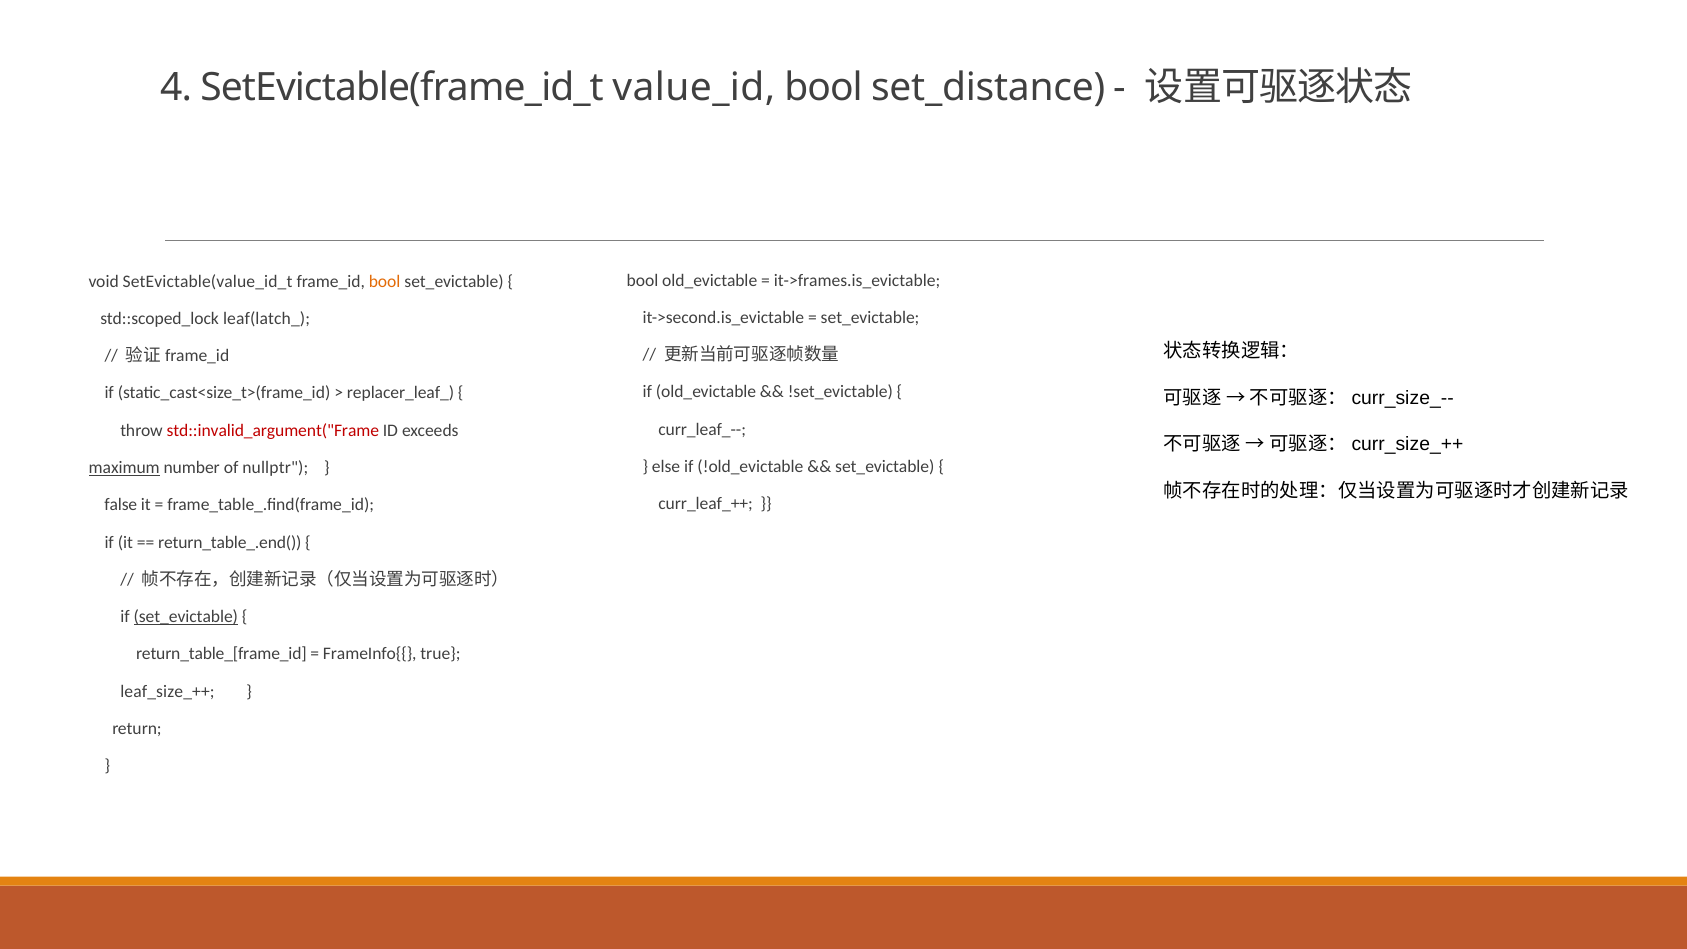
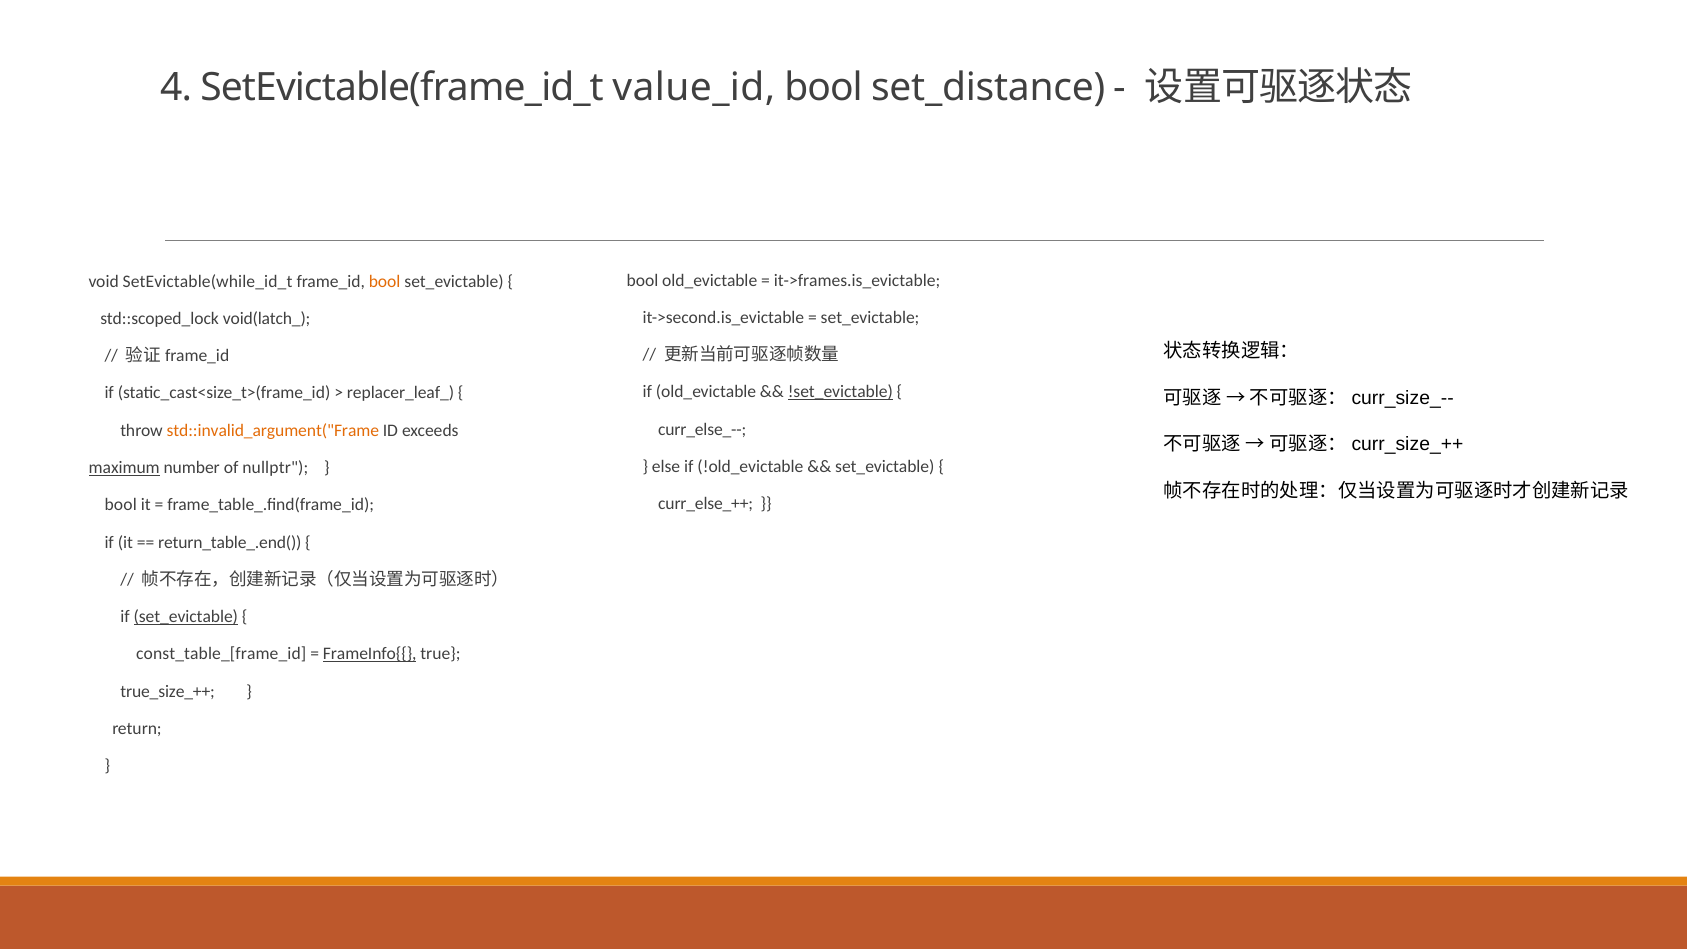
SetEvictable(value_id_t: SetEvictable(value_id_t -> SetEvictable(while_id_t (208, 281)
leaf(latch_: leaf(latch_ -> void(latch_ (267, 319)
!set_evictable underline: none -> present (840, 392)
curr_leaf_--: curr_leaf_-- -> curr_else_-- (702, 429)
std::invalid_argument("Frame colour: red -> orange (273, 430)
curr_leaf_++: curr_leaf_++ -> curr_else_++ (706, 504)
false: false -> bool (121, 505)
return_table_[frame_id: return_table_[frame_id -> const_table_[frame_id (221, 654)
FrameInfo{{ underline: none -> present (370, 654)
leaf_size_++: leaf_size_++ -> true_size_++ (168, 691)
